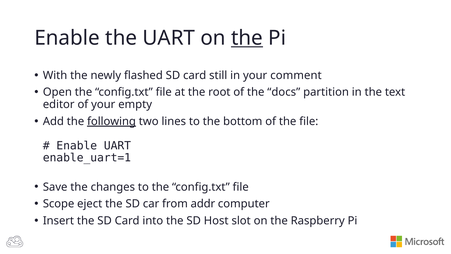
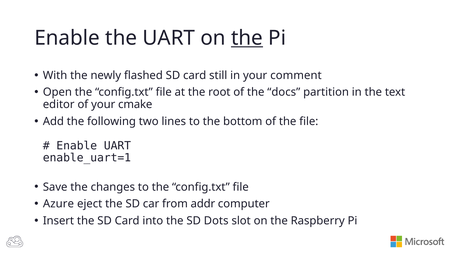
empty: empty -> cmake (135, 104)
following underline: present -> none (112, 121)
Scope: Scope -> Azure (58, 204)
Host: Host -> Dots (216, 220)
